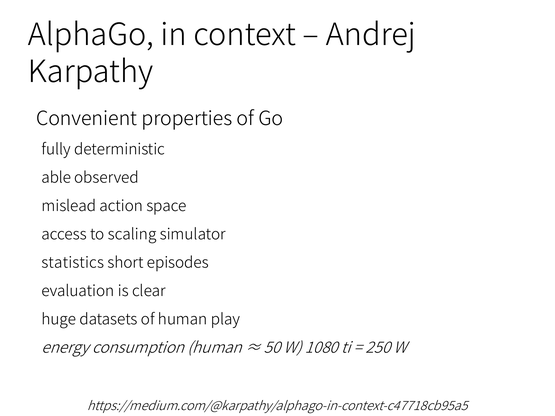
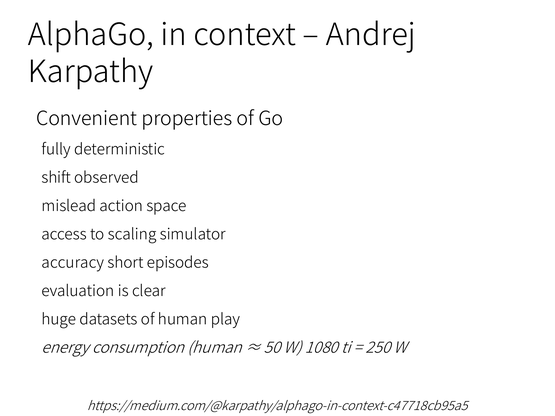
able: able -> shift (56, 178)
statistics: statistics -> accuracy (73, 263)
